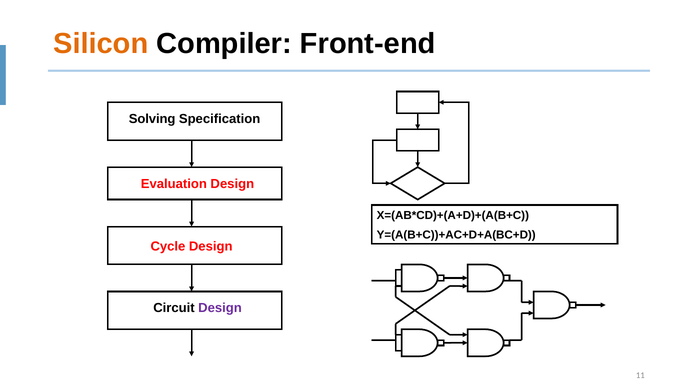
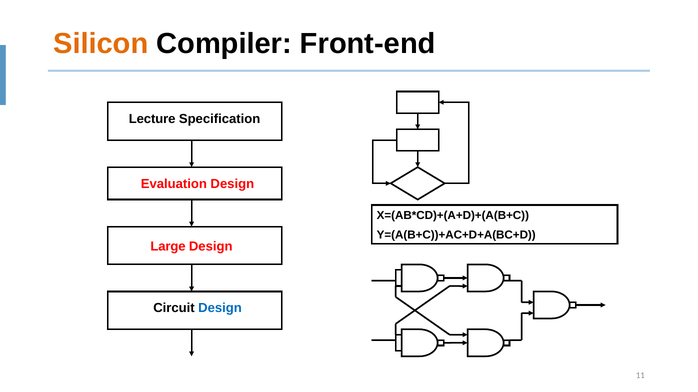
Solving: Solving -> Lecture (152, 119)
Cycle: Cycle -> Large (168, 247)
Design colour: purple -> blue (220, 309)
